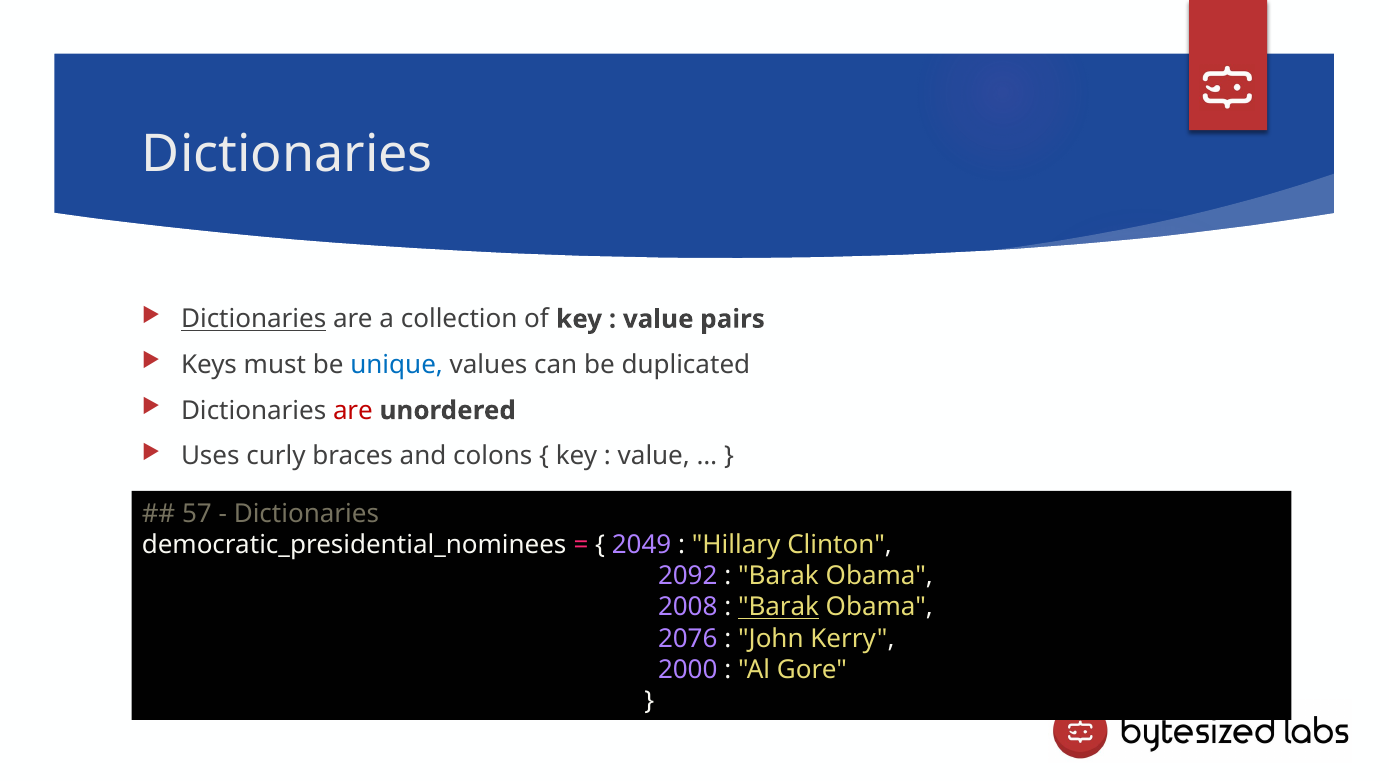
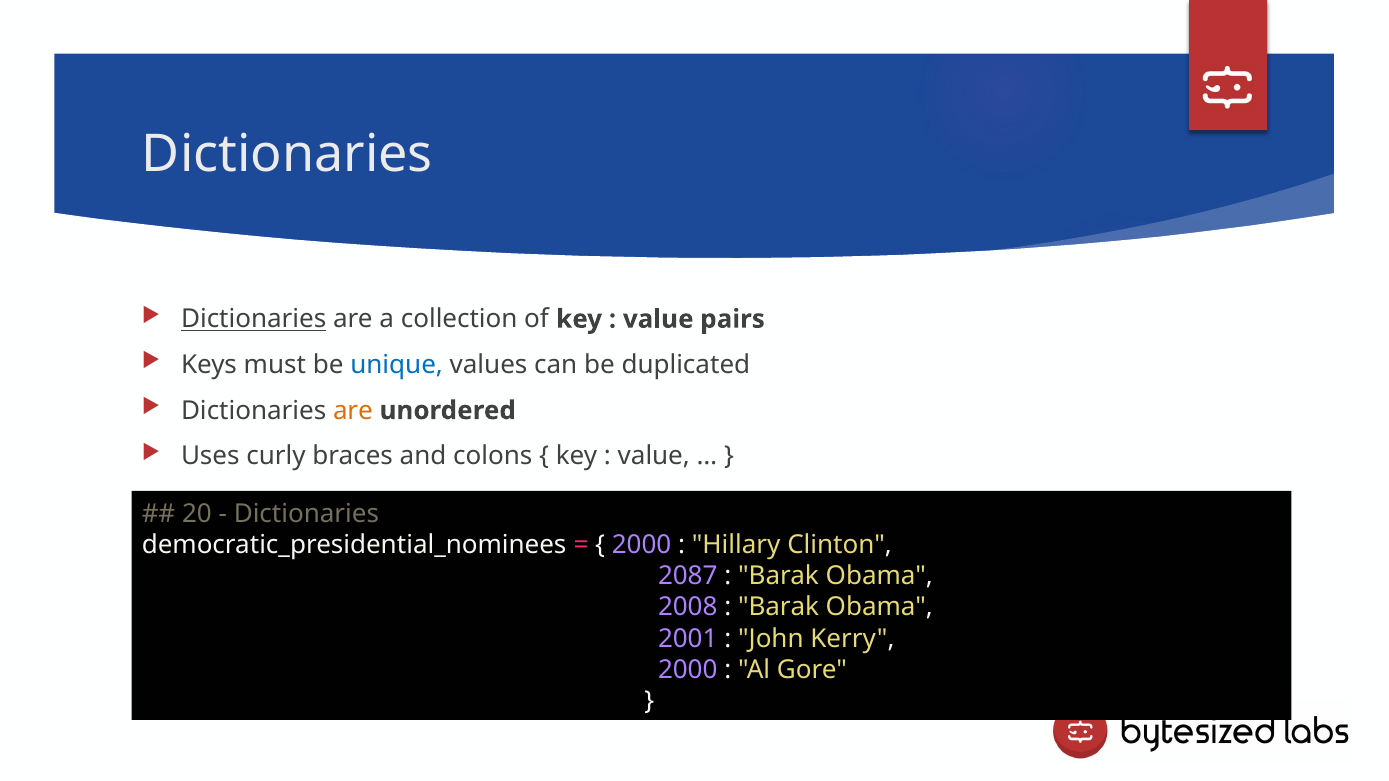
are colour: red -> orange (353, 411)
57: 57 -> 20 (197, 514)
2049: 2049 -> 2000 (642, 545)
2092: 2092 -> 2087 (688, 576)
Barak underline: present -> none (779, 608)
2076: 2076 -> 2001 (688, 639)
